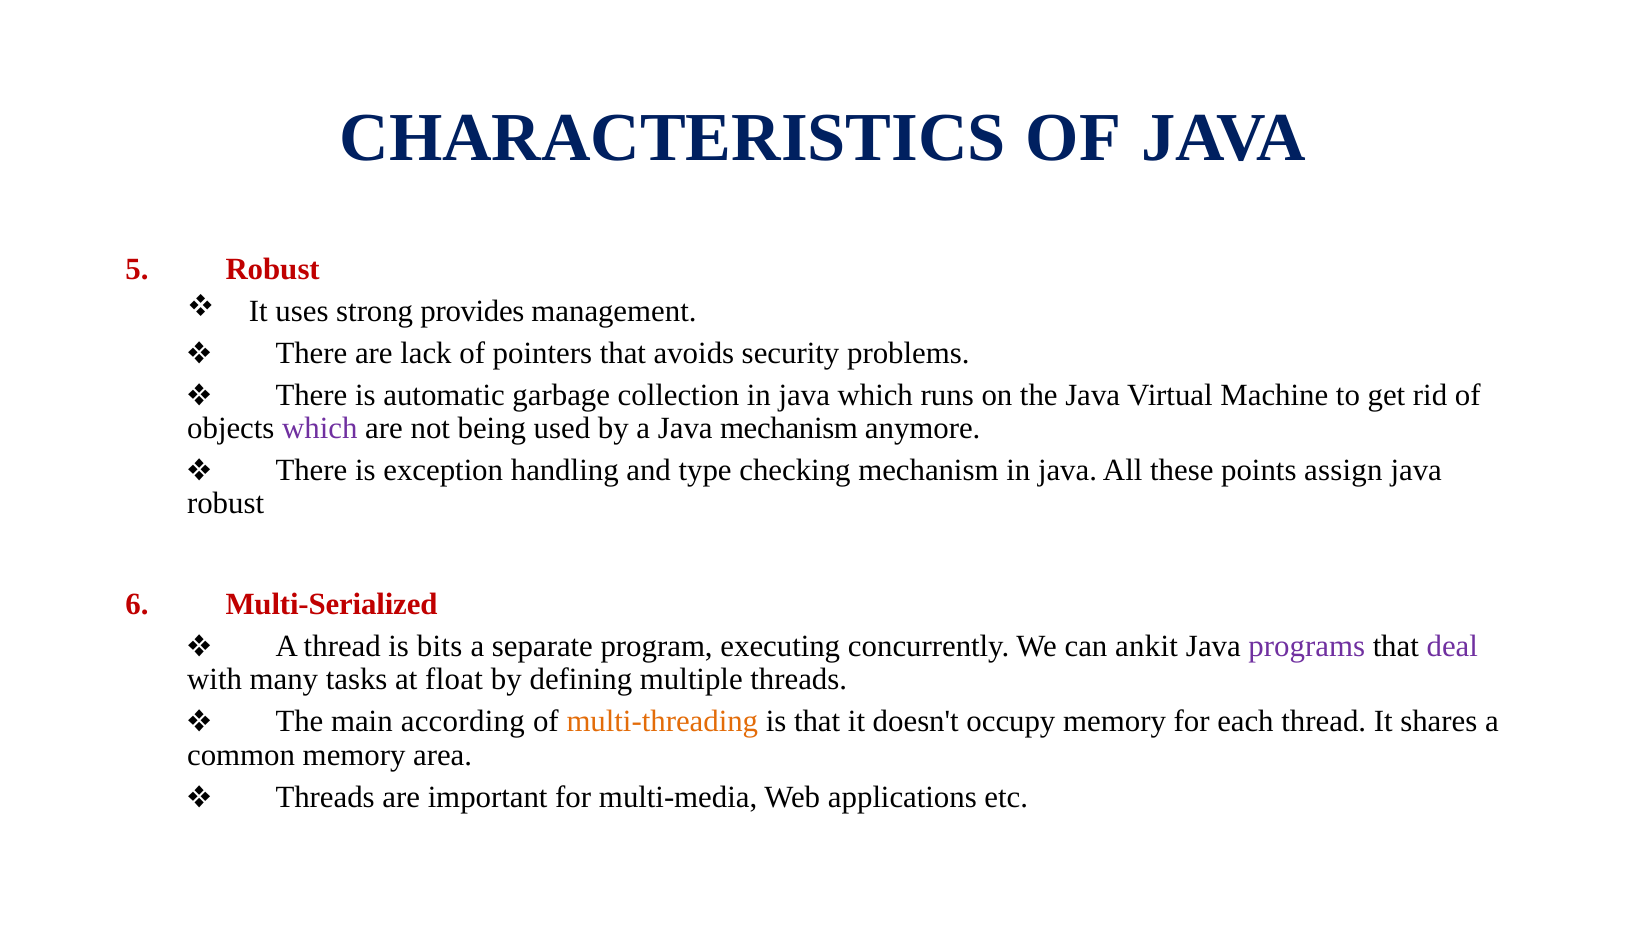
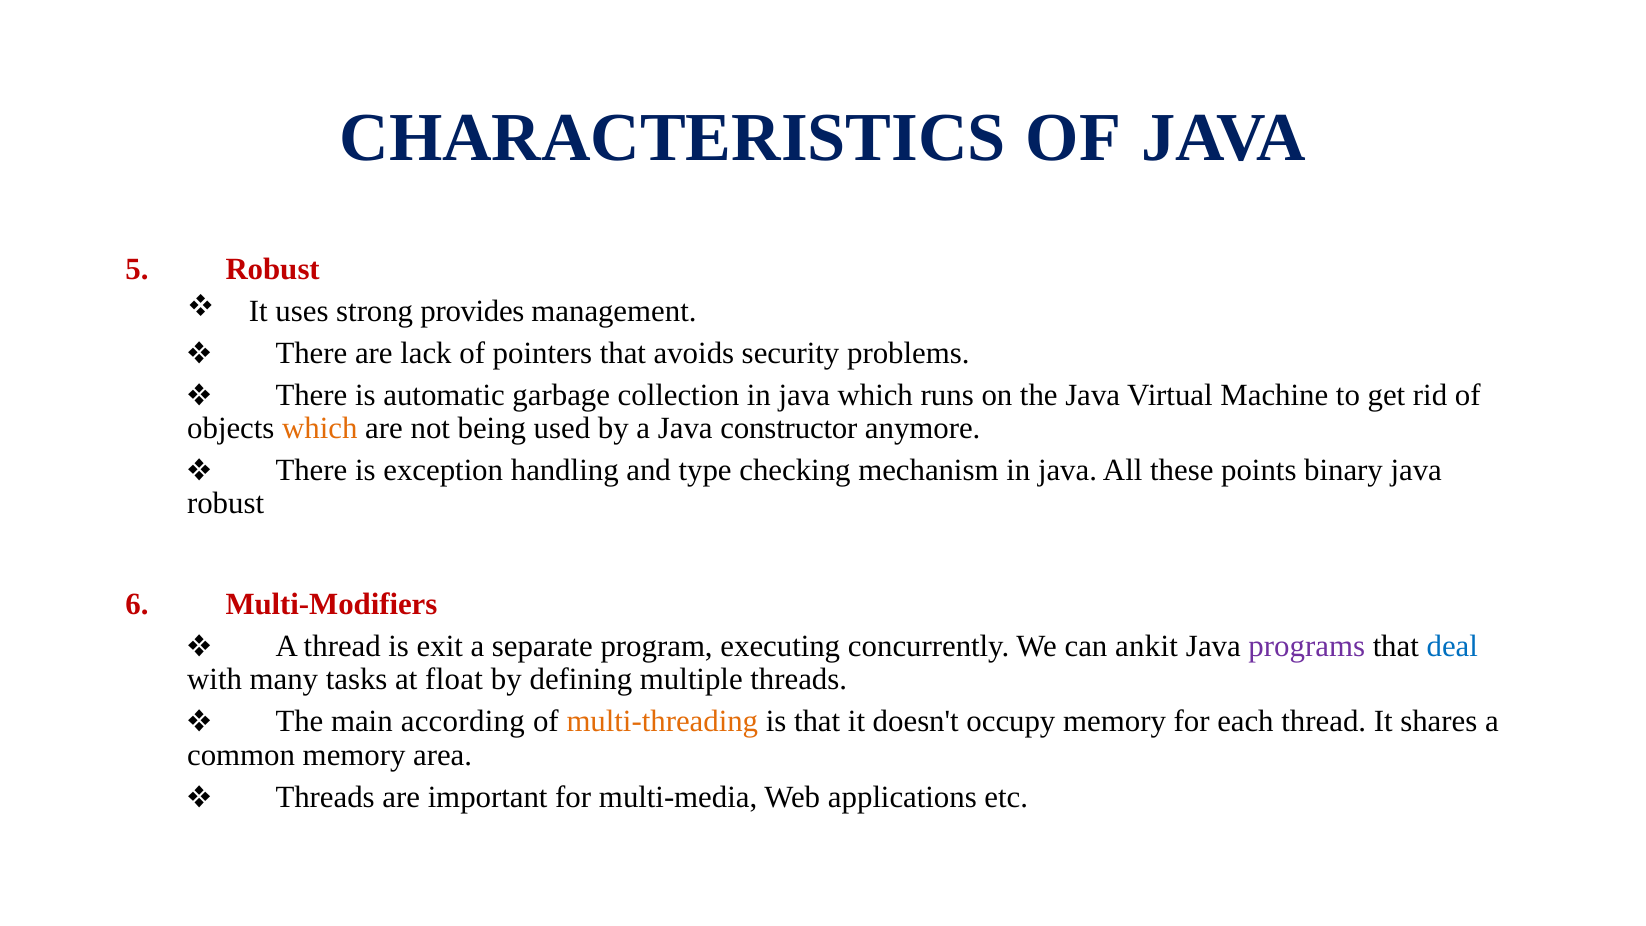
which colour: purple -> orange (320, 428)
Java mechanism: mechanism -> constructor (789, 428)
assign: assign -> binary (1344, 470)
Multi-Serialized: Multi-Serialized -> Multi-Modifiers (331, 604)
bits: bits -> exit (440, 646)
deal colour: purple -> blue (1452, 646)
